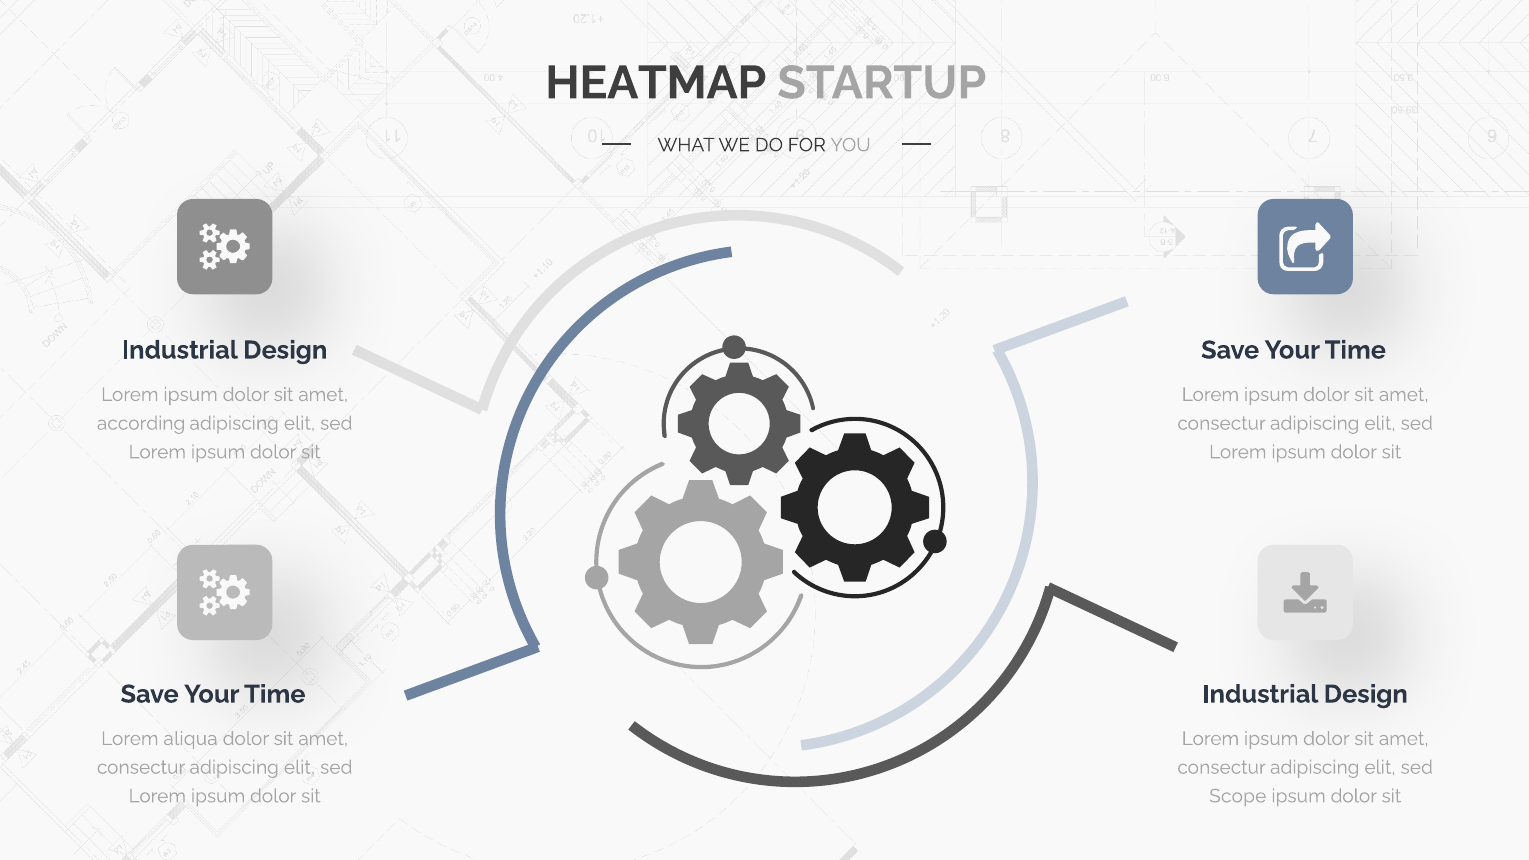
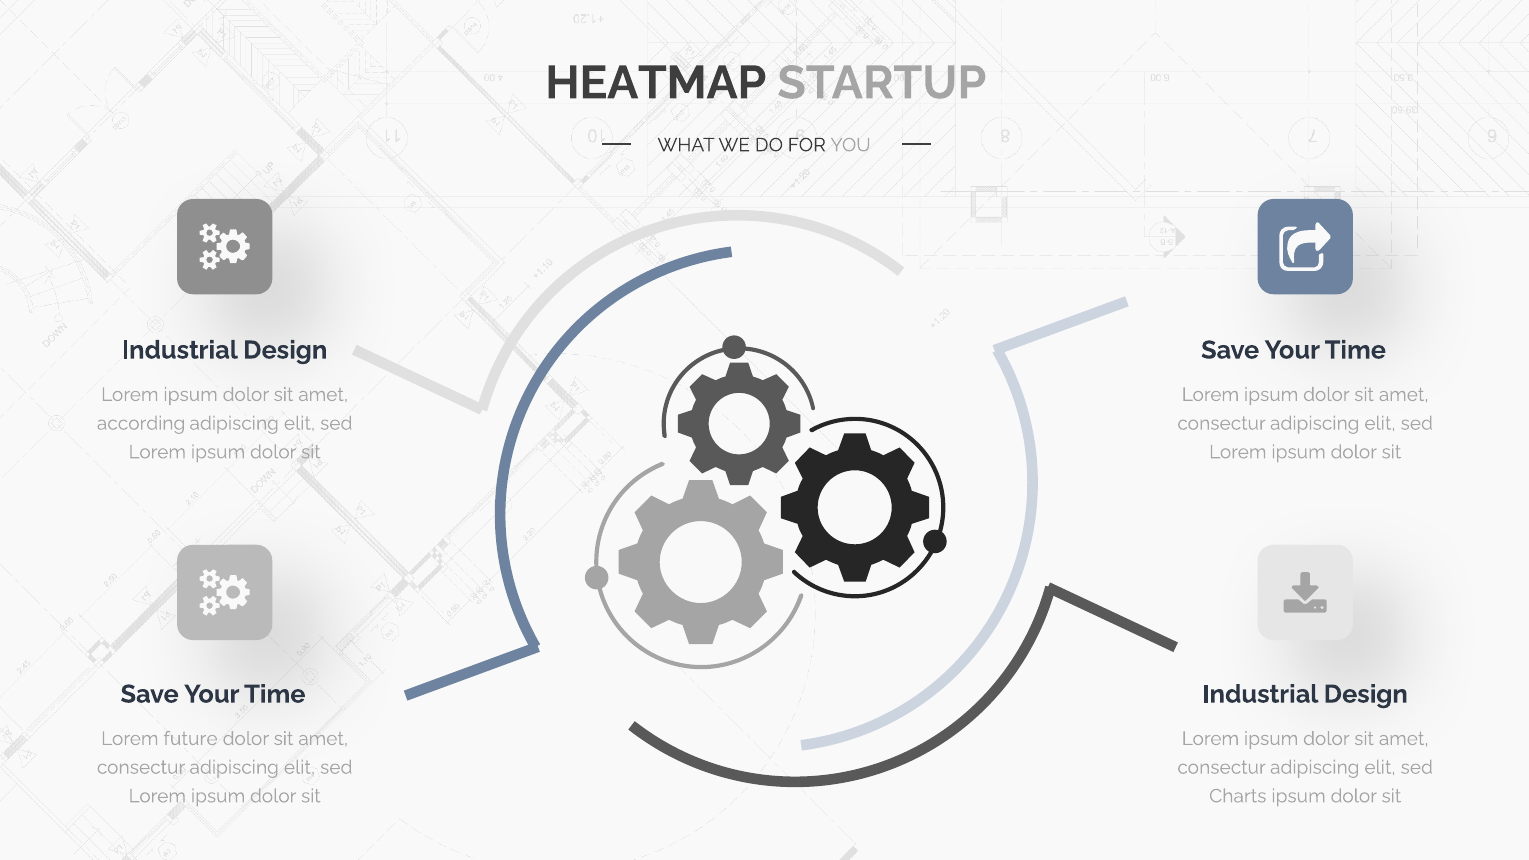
aliqua: aliqua -> future (191, 739)
Scope: Scope -> Charts (1238, 796)
